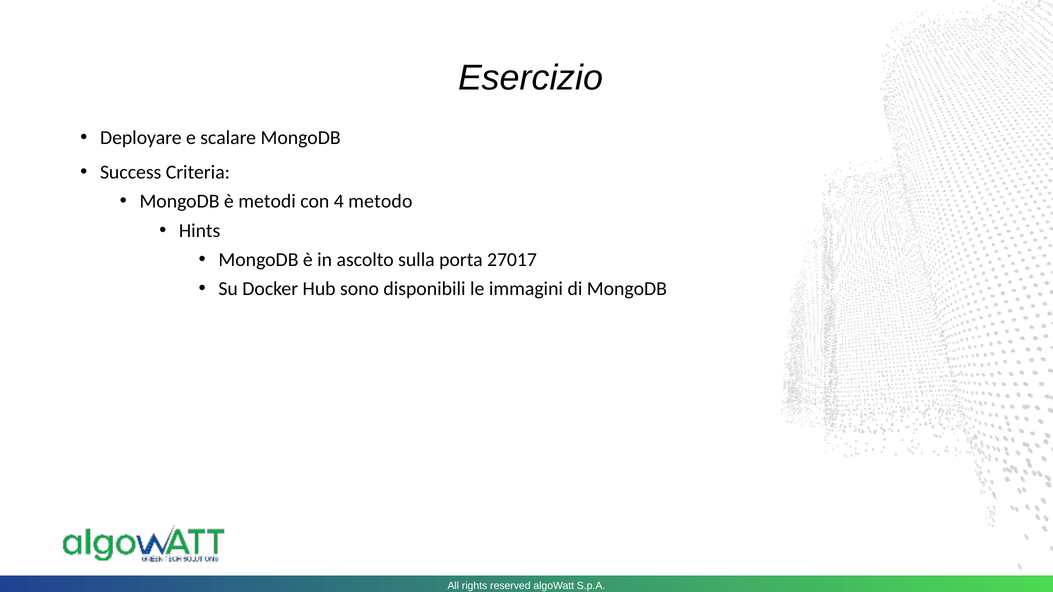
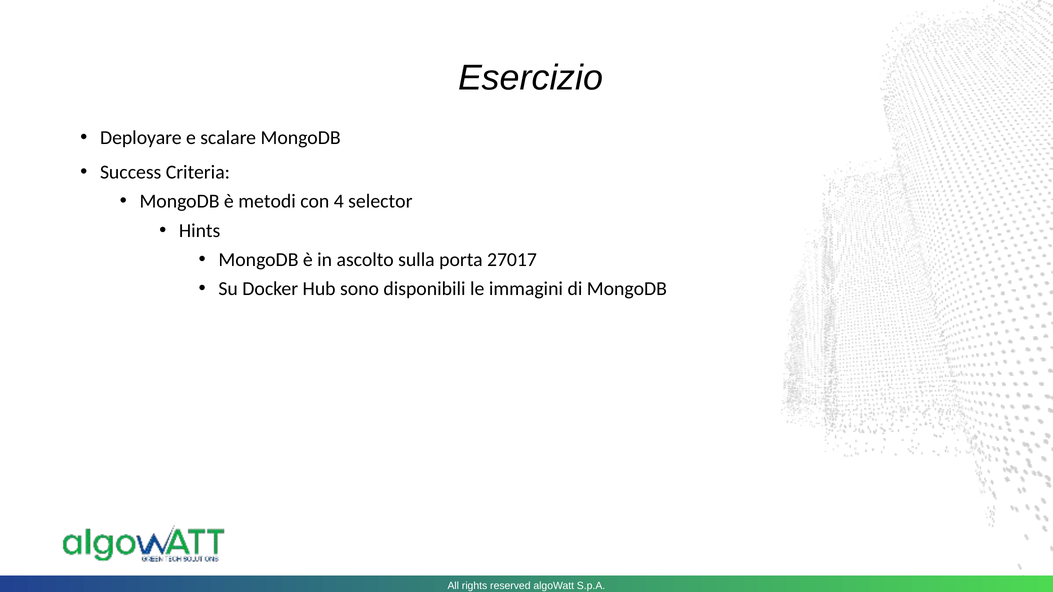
metodo: metodo -> selector (380, 202)
